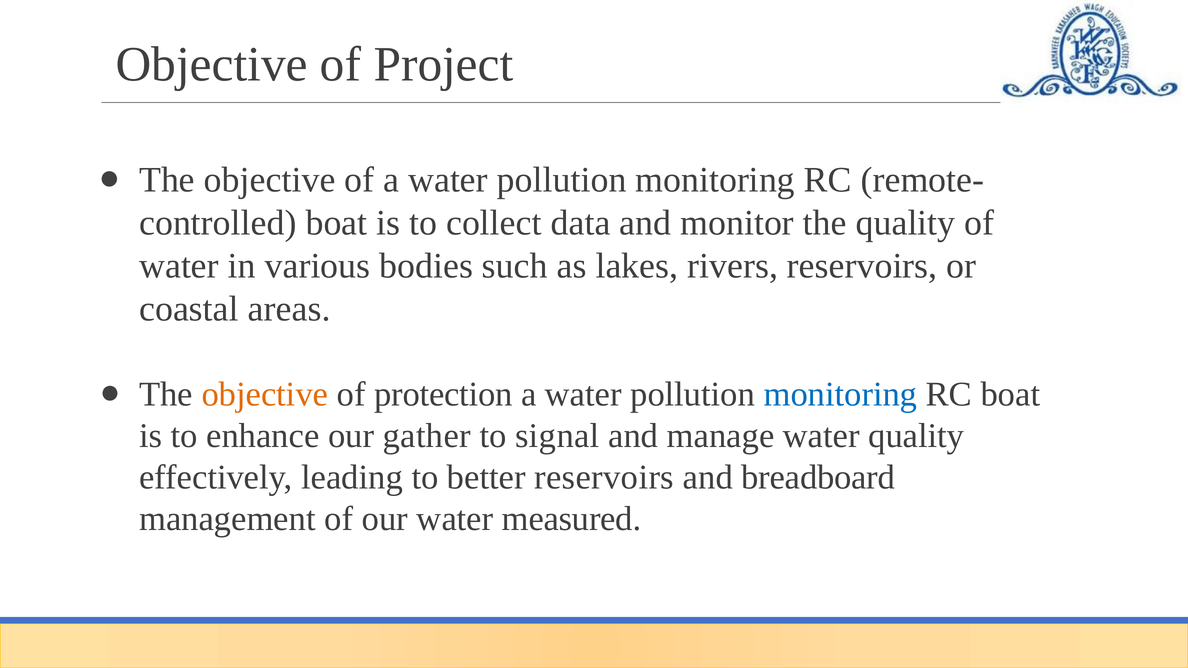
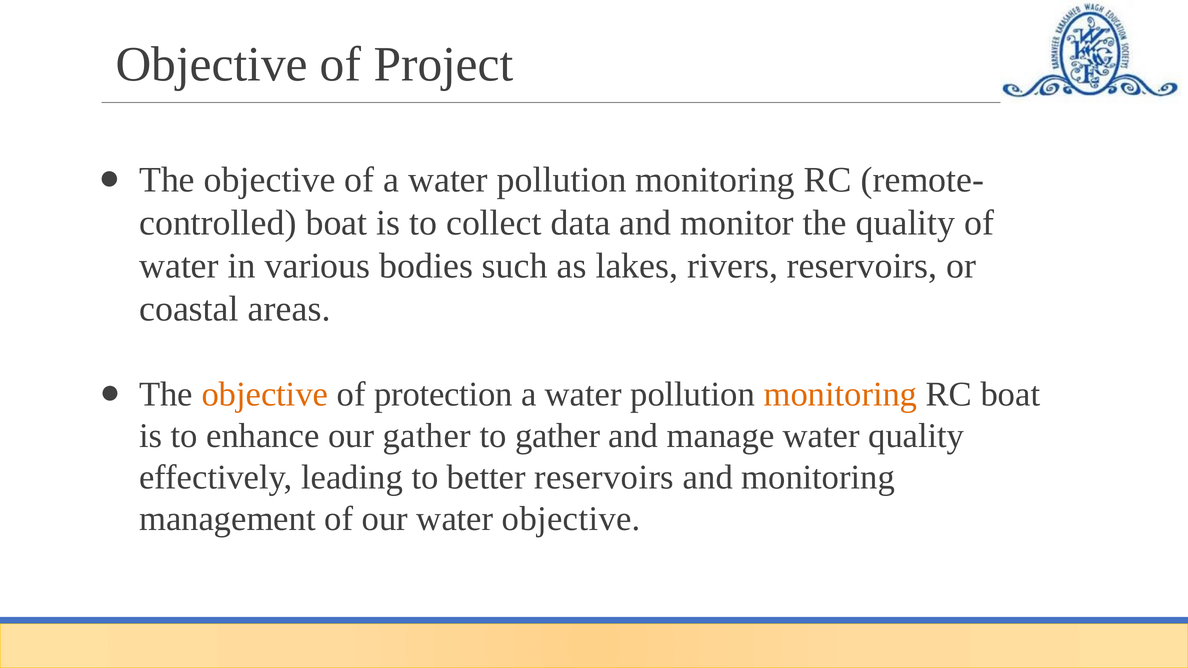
monitoring colour: blue -> orange (841, 394)
to signal: signal -> gather (558, 436)
and breadboard: breadboard -> monitoring (818, 478)
water measured: measured -> objective (571, 519)
